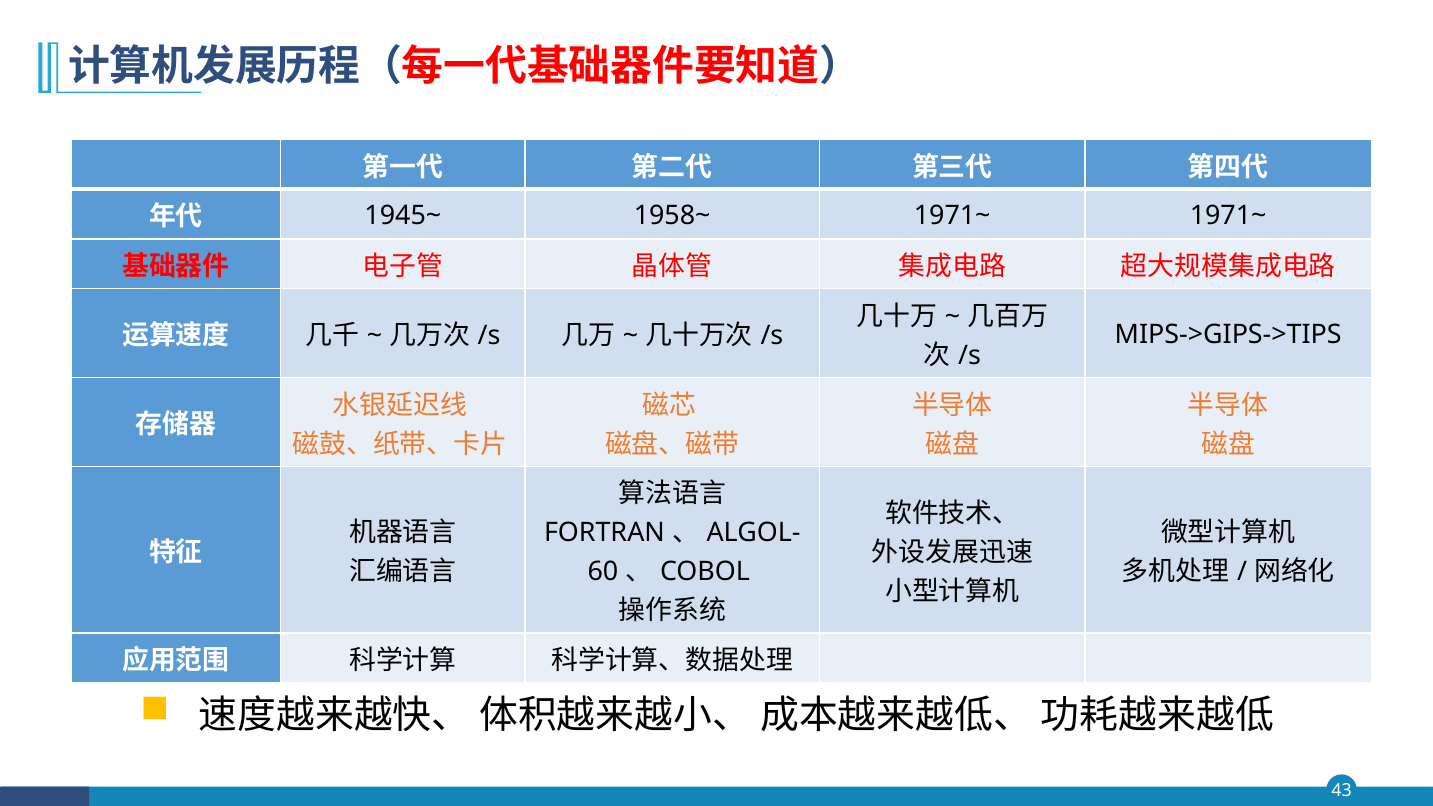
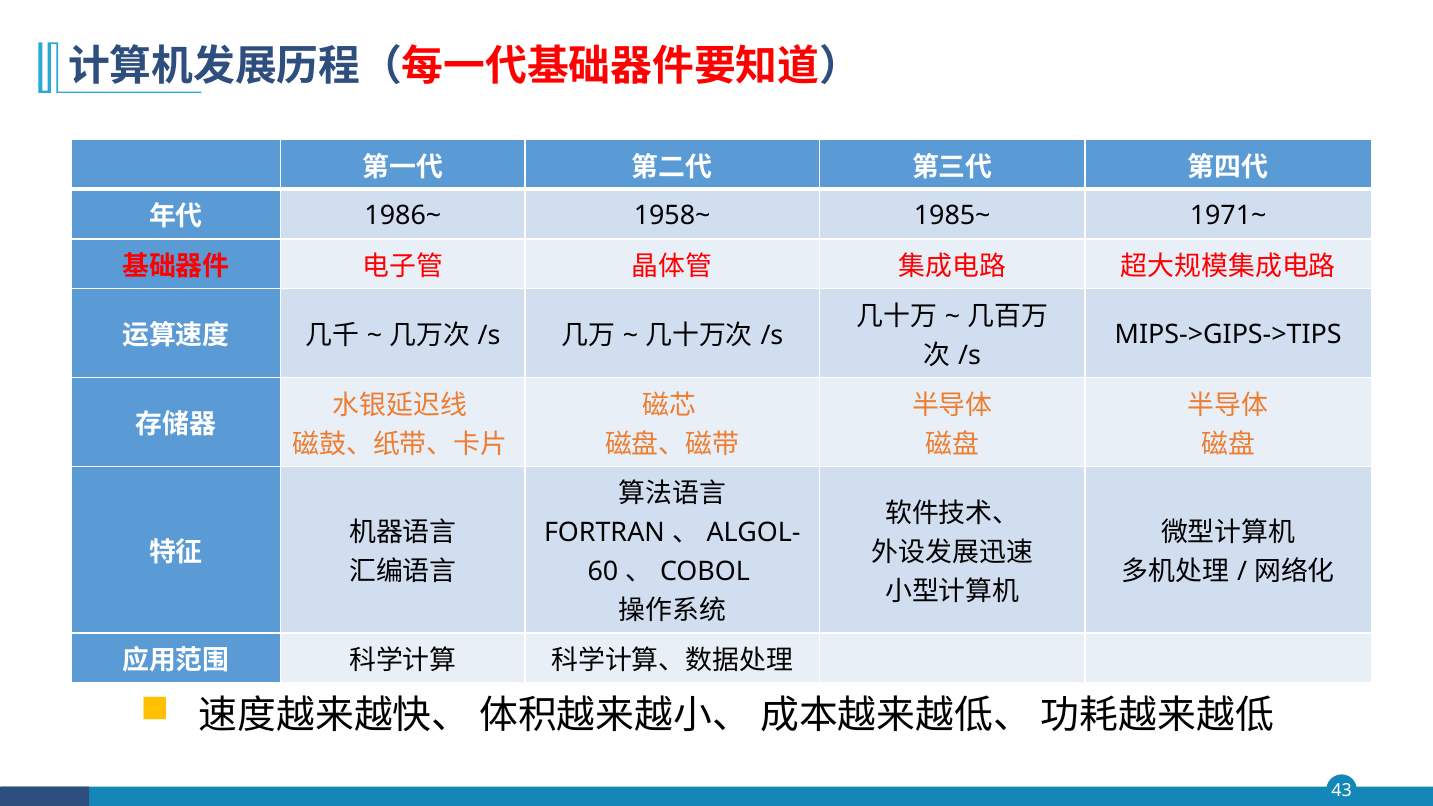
1945~: 1945~ -> 1986~ (403, 216)
1958~ 1971~: 1971~ -> 1985~ (952, 216)
